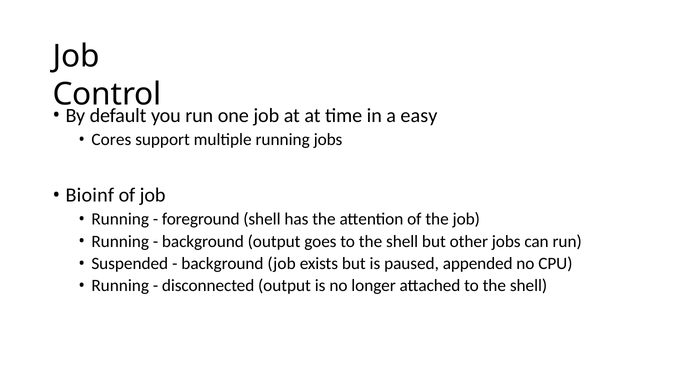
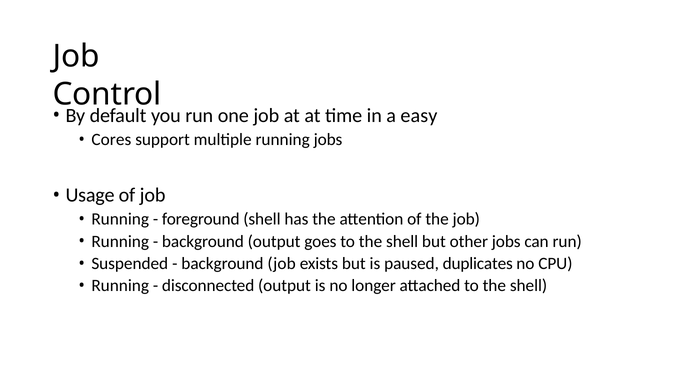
Bioinf: Bioinf -> Usage (90, 195)
appended: appended -> duplicates (478, 264)
